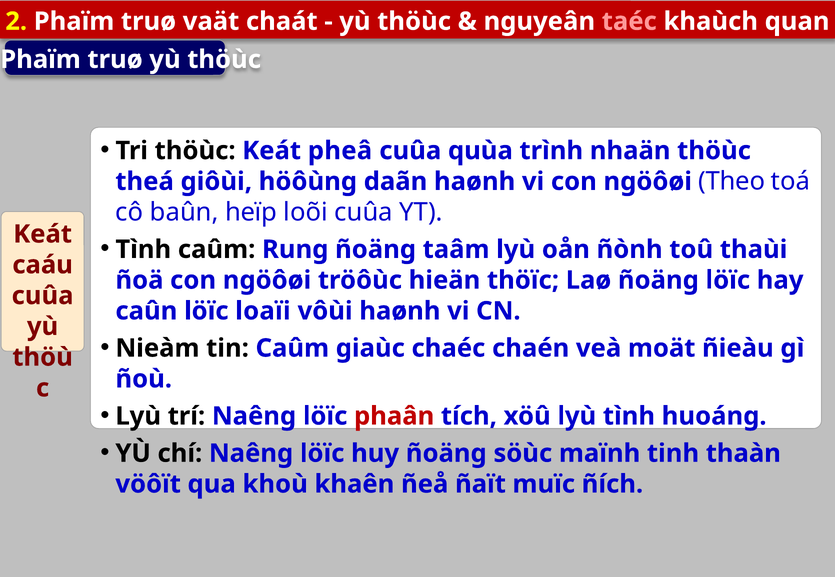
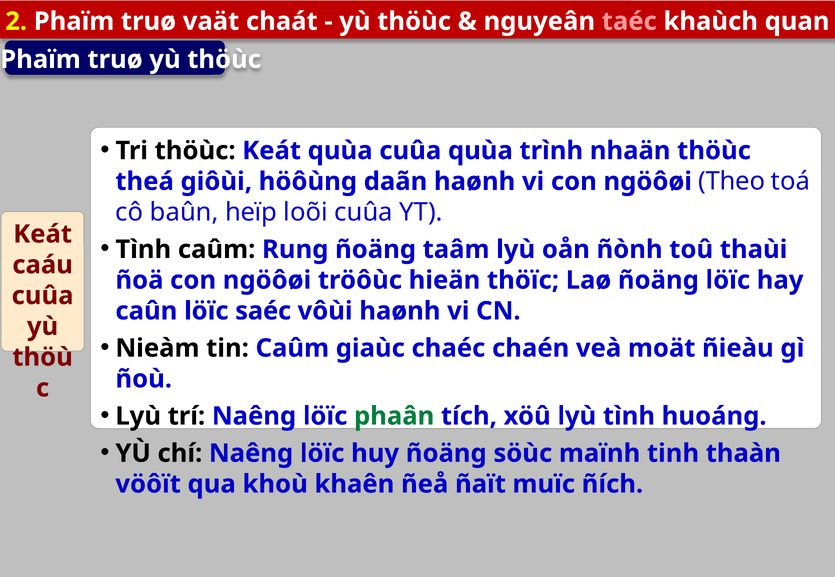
Keát pheâ: pheâ -> quùa (340, 151)
loaïi: loaïi -> saéc (263, 311)
phaân colour: red -> green (394, 416)
